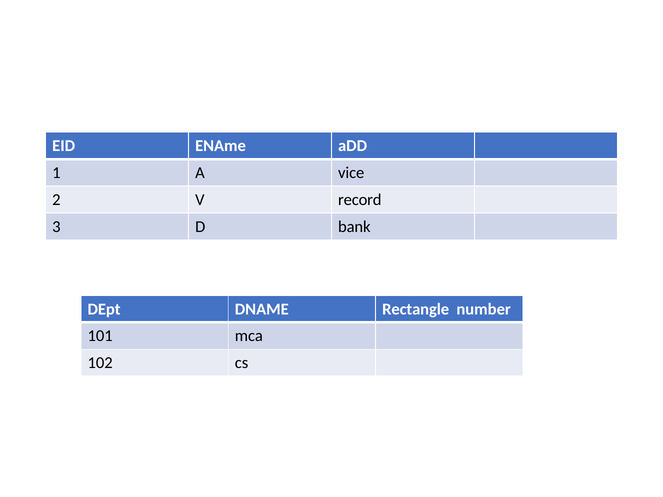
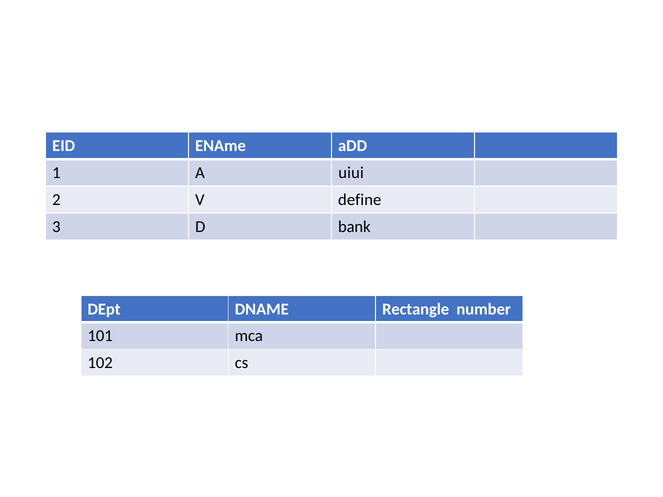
vice: vice -> uiui (351, 173)
record: record -> define (360, 200)
